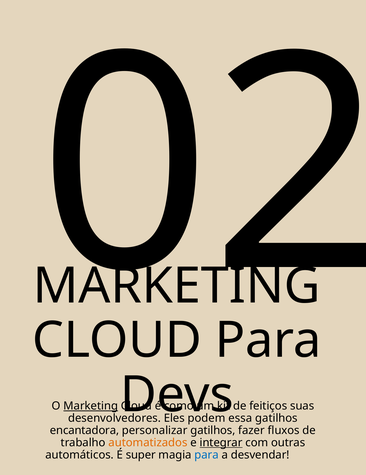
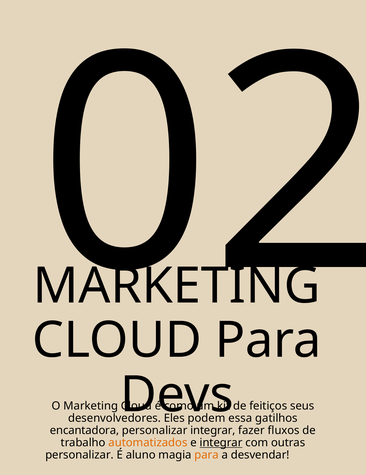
Marketing underline: present -> none (91, 406)
suas: suas -> seus (302, 406)
personalizar gatilhos: gatilhos -> integrar (213, 430)
automáticos: automáticos -> personalizar (79, 455)
super: super -> aluno (141, 455)
para colour: blue -> orange (207, 455)
